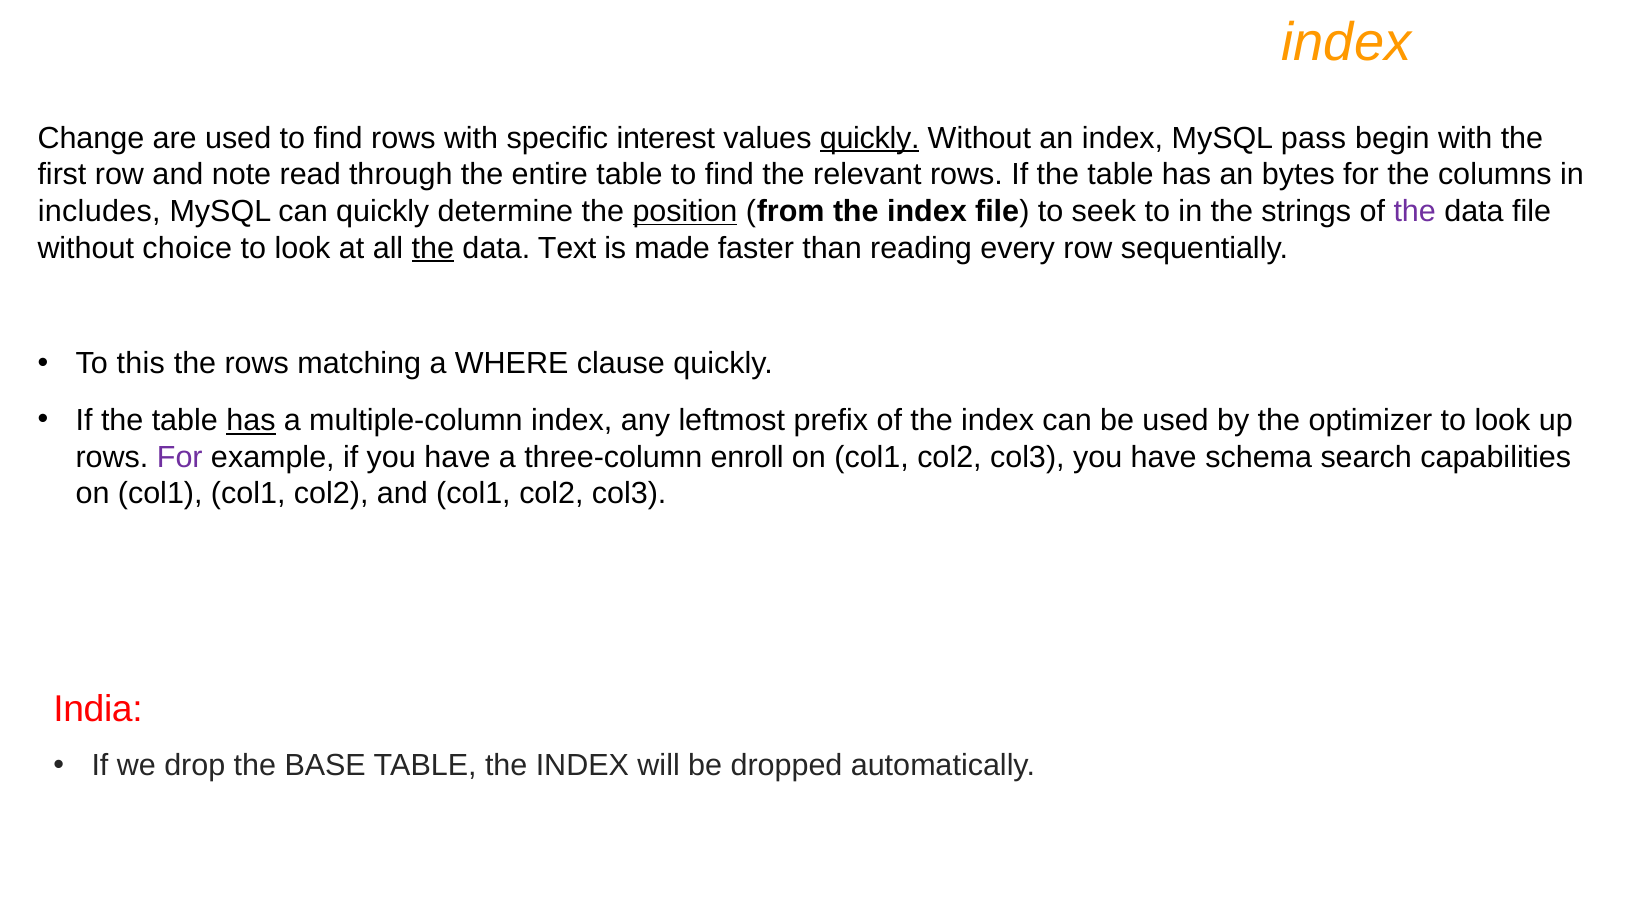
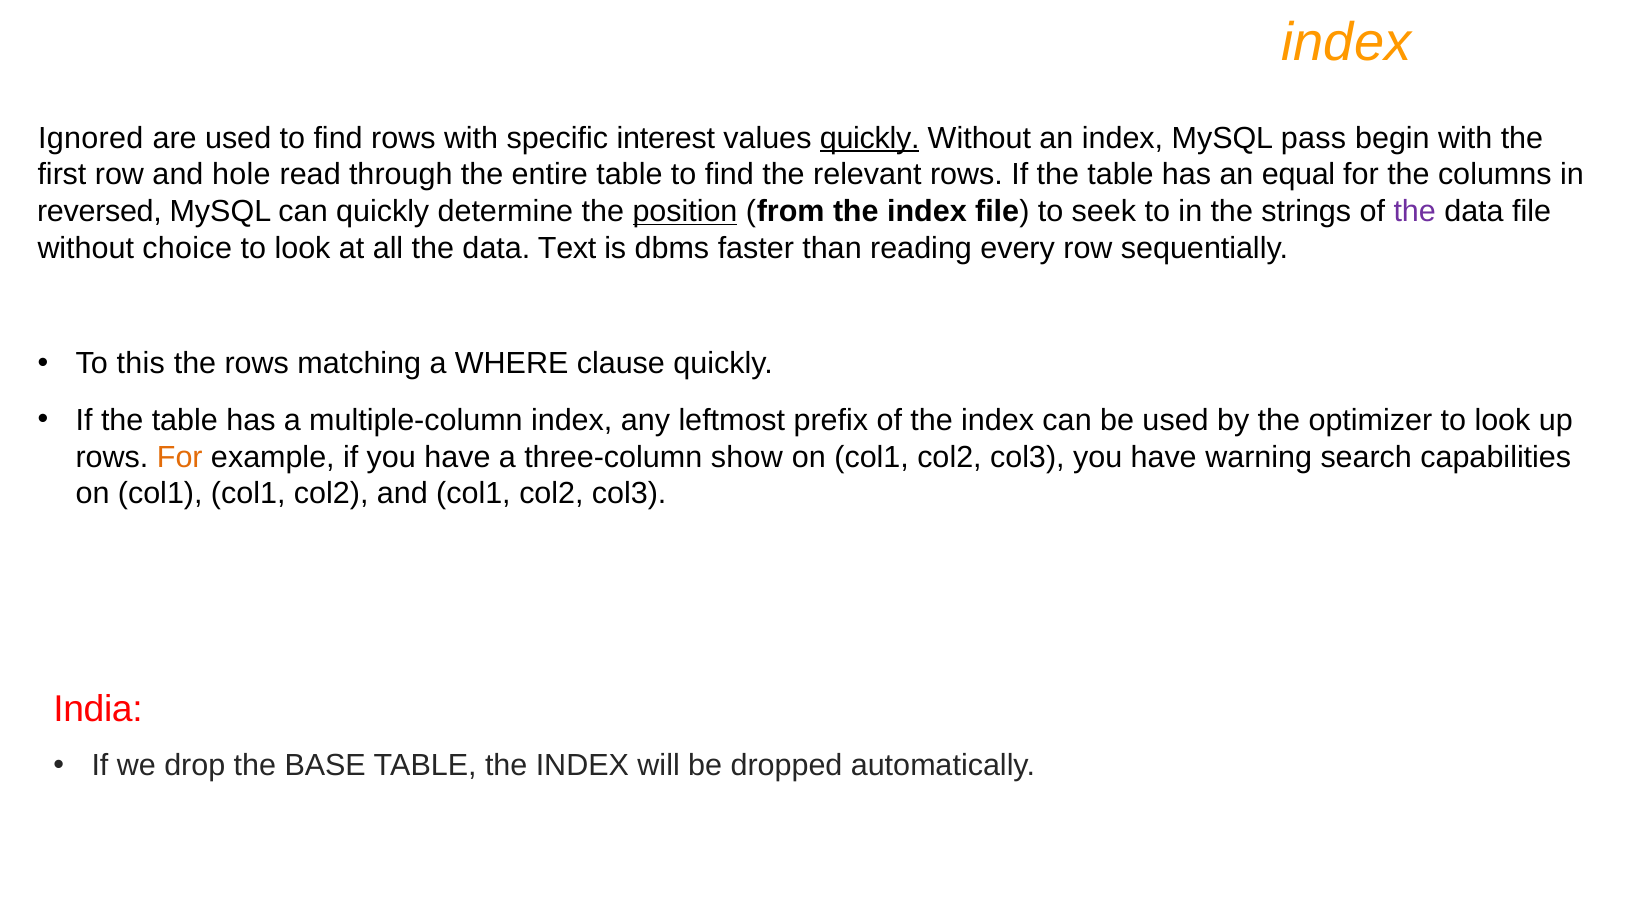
Change: Change -> Ignored (91, 138)
note: note -> hole (241, 175)
bytes: bytes -> equal (1299, 175)
includes: includes -> reversed (99, 211)
the underline: present -> none (433, 248)
made: made -> dbms (672, 248)
has underline: present -> none (251, 421)
For colour: purple -> orange (180, 457)
enroll: enroll -> show (747, 457)
schema: schema -> warning (1259, 457)
